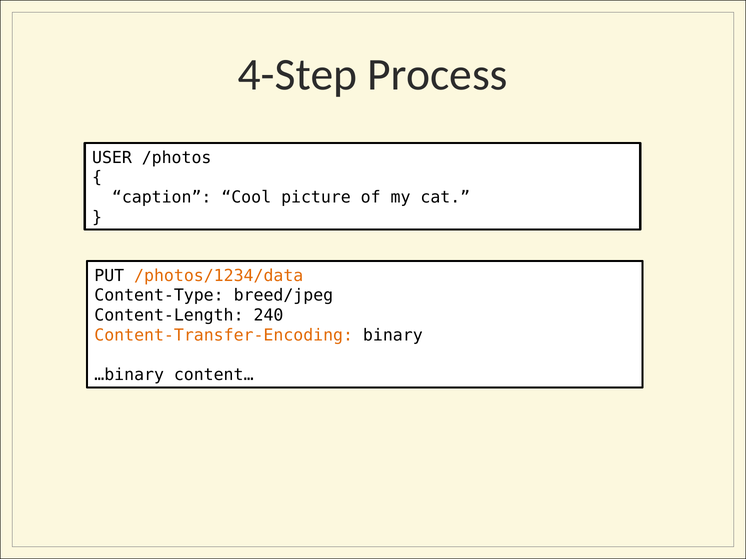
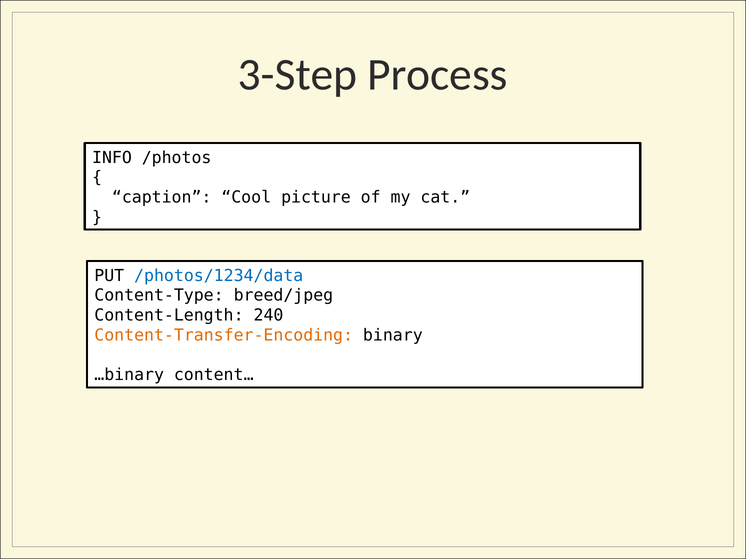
4-Step: 4-Step -> 3-Step (298, 75)
USER: USER -> INFO (112, 158)
/photos/1234/data colour: orange -> blue (219, 276)
